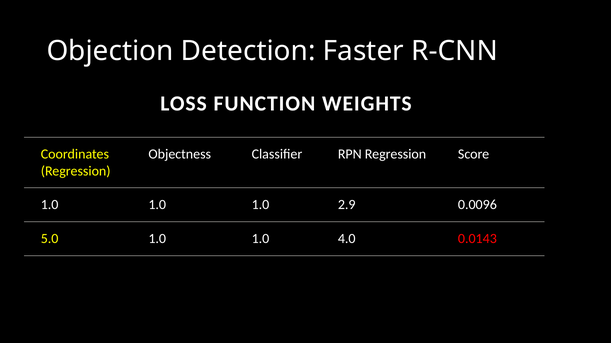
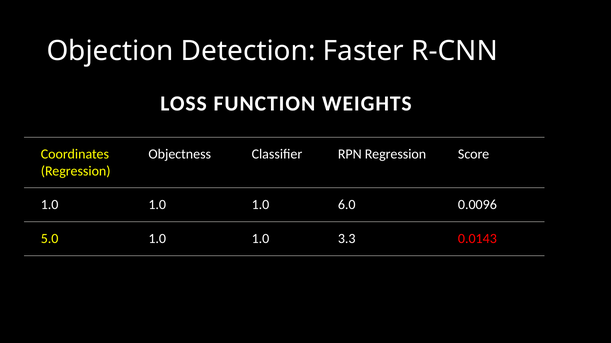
2.9: 2.9 -> 6.0 (347, 205)
4.0: 4.0 -> 3.3 (347, 239)
